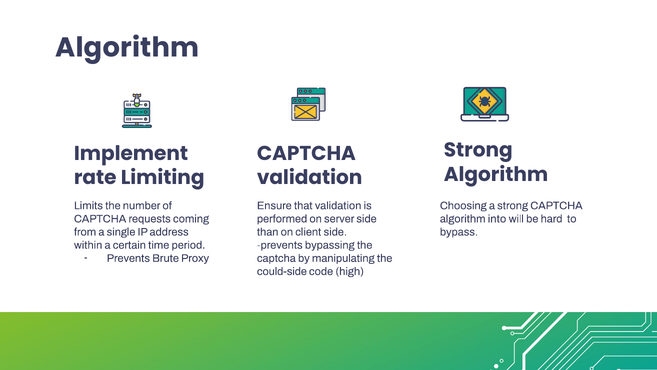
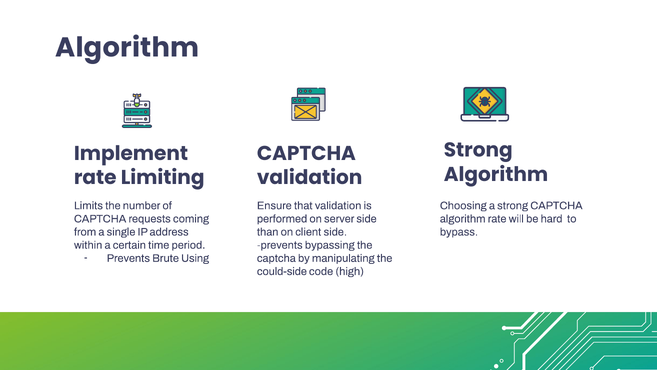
algorithm into: into -> rate (497, 219)
Proxy: Proxy -> Using (195, 258)
